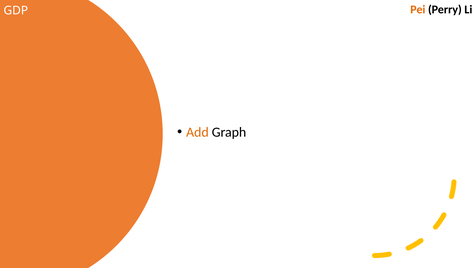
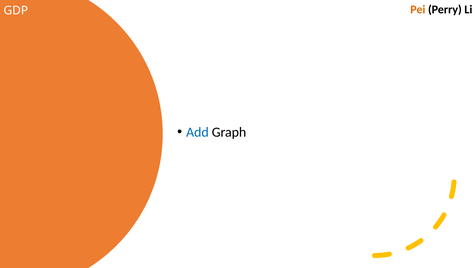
Add colour: orange -> blue (197, 132)
